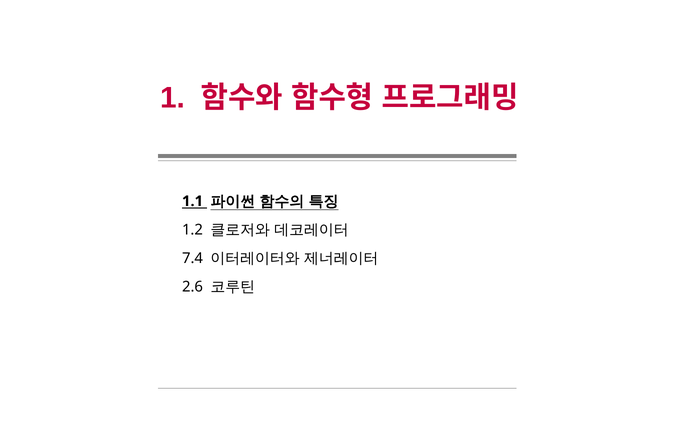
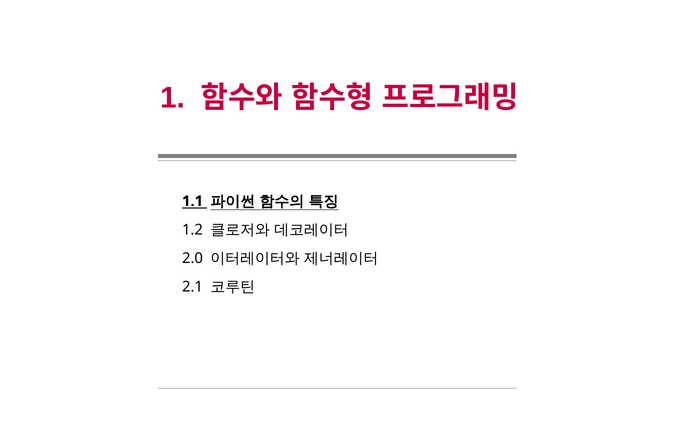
7.4: 7.4 -> 2.0 (193, 258)
2.6: 2.6 -> 2.1 (193, 286)
